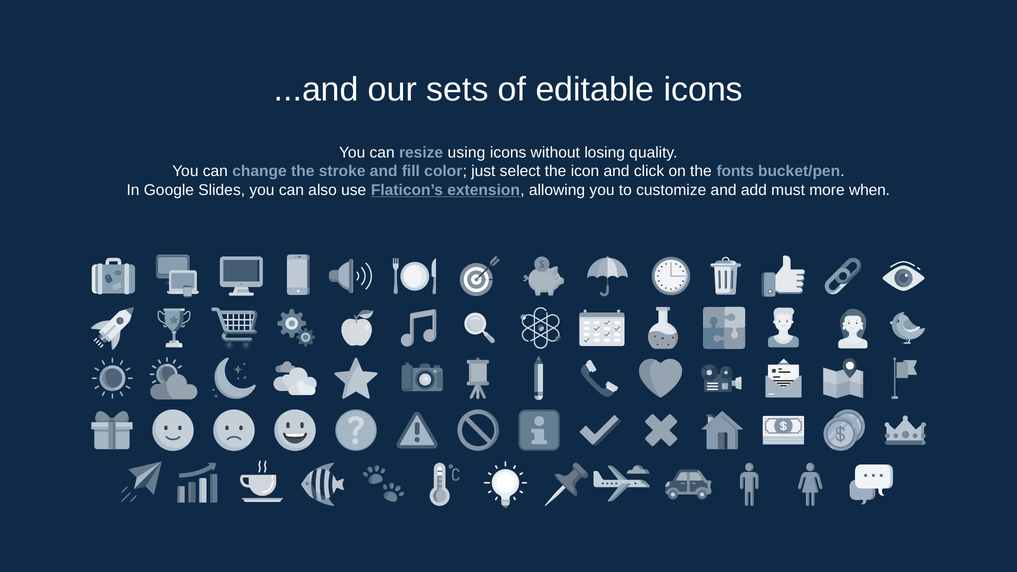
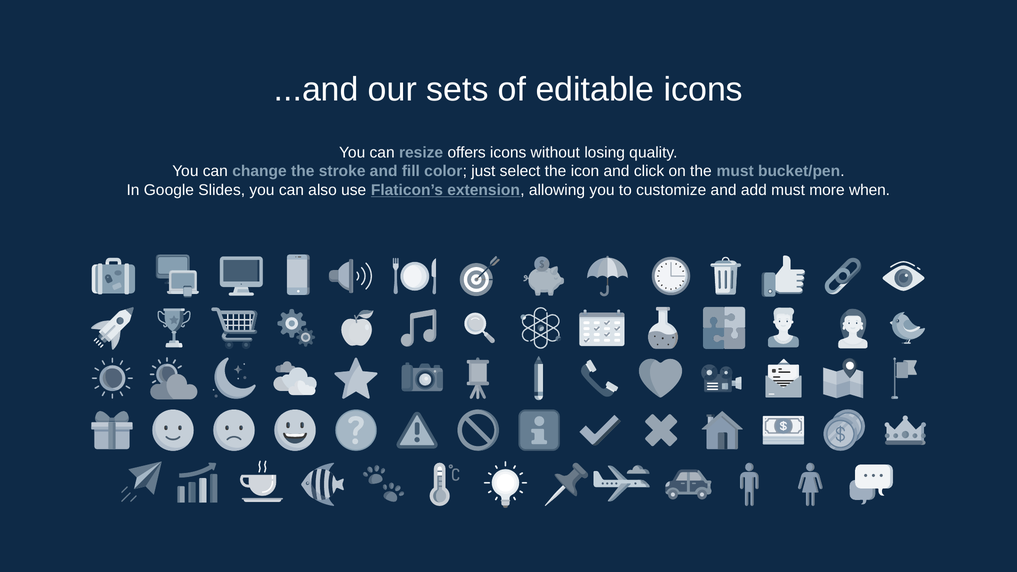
using: using -> offers (467, 153)
the fonts: fonts -> must (735, 171)
